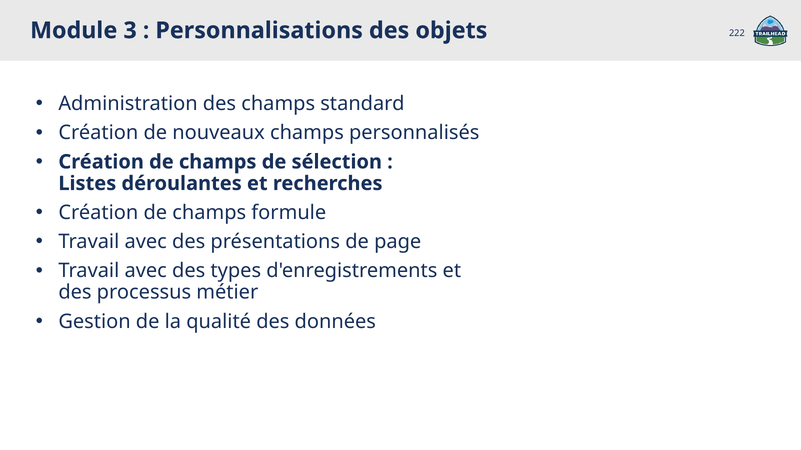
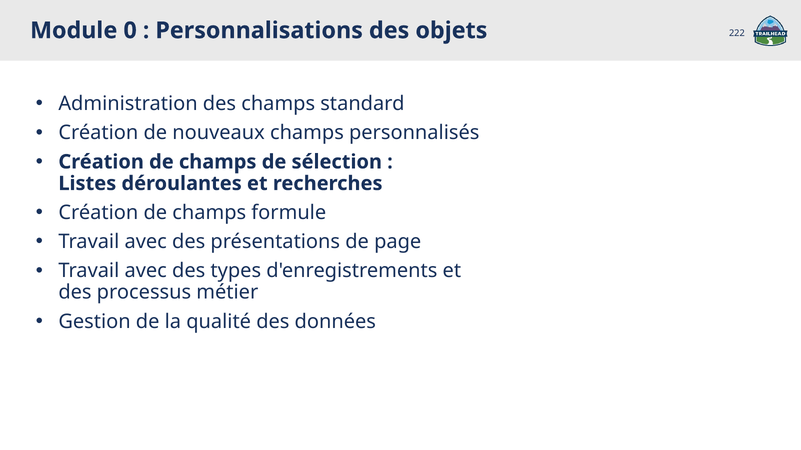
3: 3 -> 0 (130, 31)
